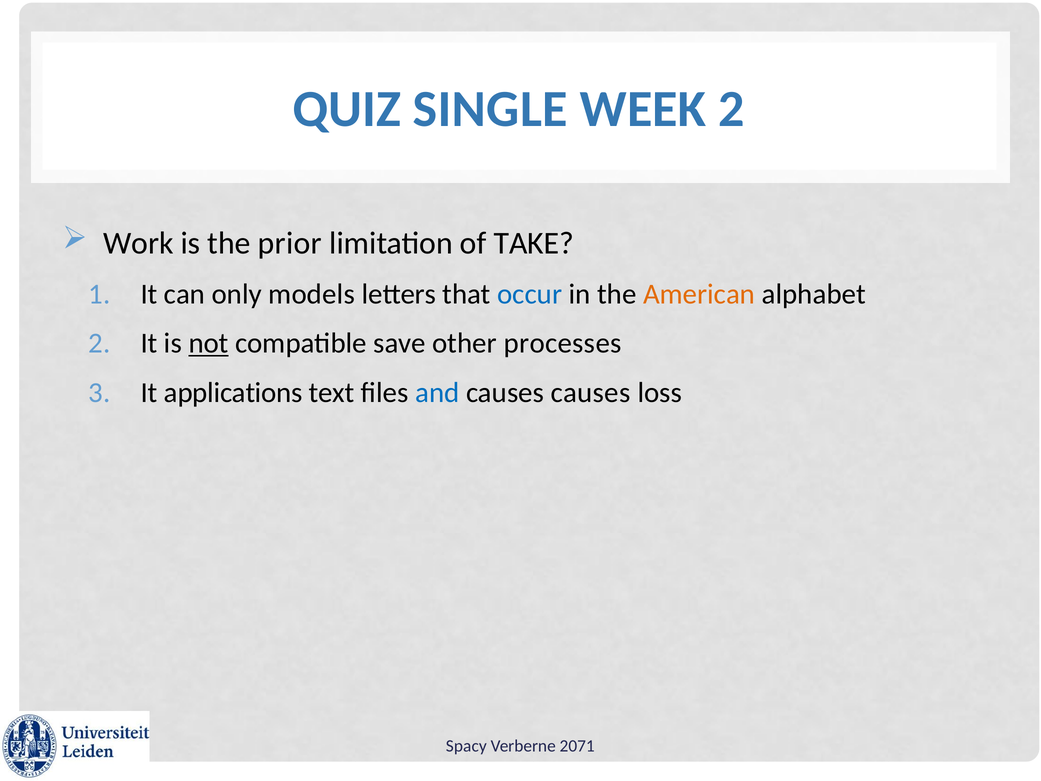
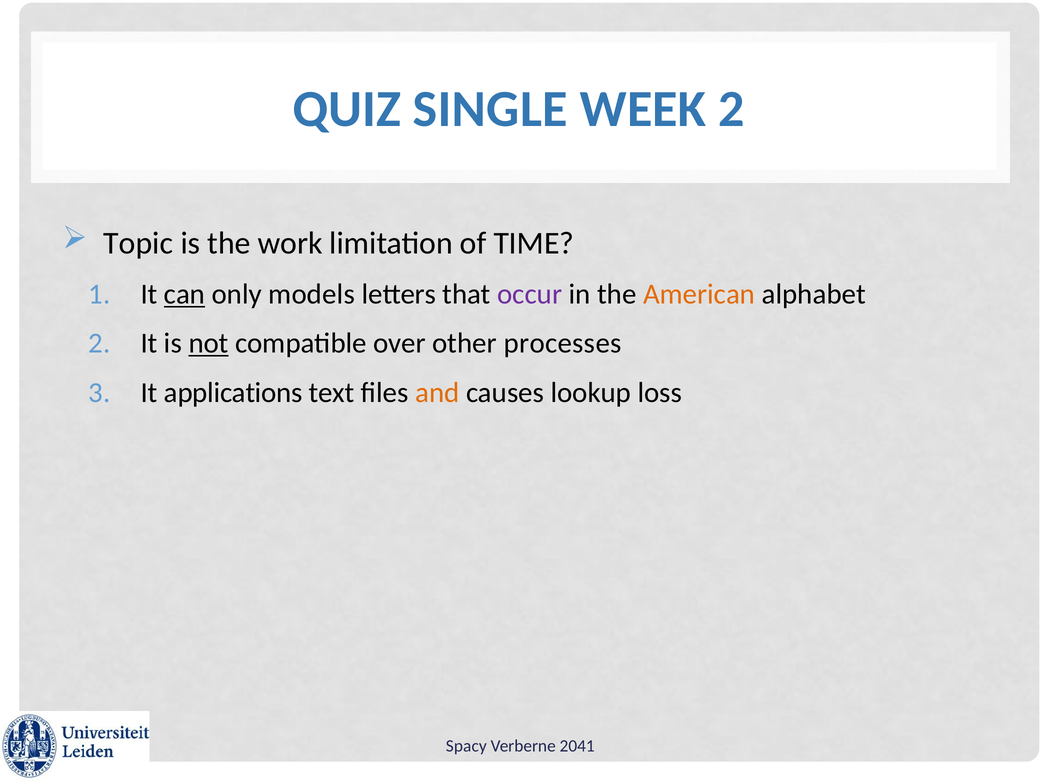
Work: Work -> Topic (138, 243)
prior: prior -> work (290, 243)
TAKE: TAKE -> TIME (534, 243)
can underline: none -> present (184, 294)
occur colour: blue -> purple (530, 294)
save: save -> over (400, 343)
and colour: blue -> orange (437, 392)
causes causes: causes -> lookup (591, 392)
2071: 2071 -> 2041 (577, 746)
